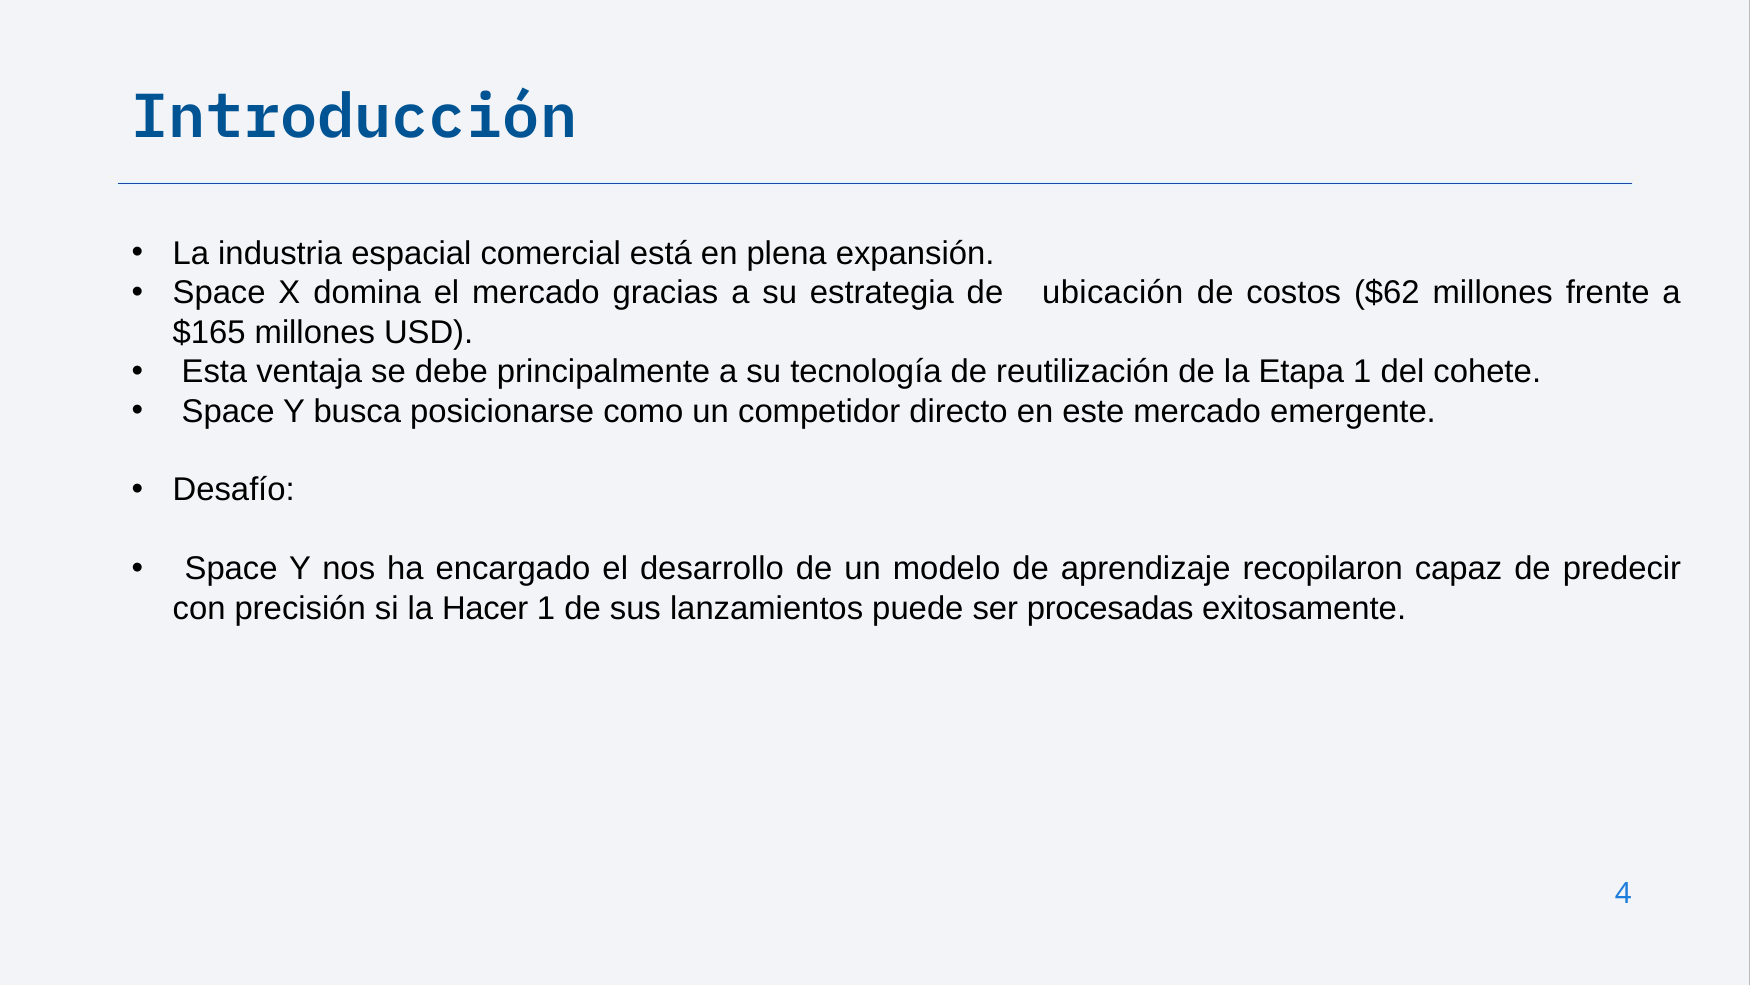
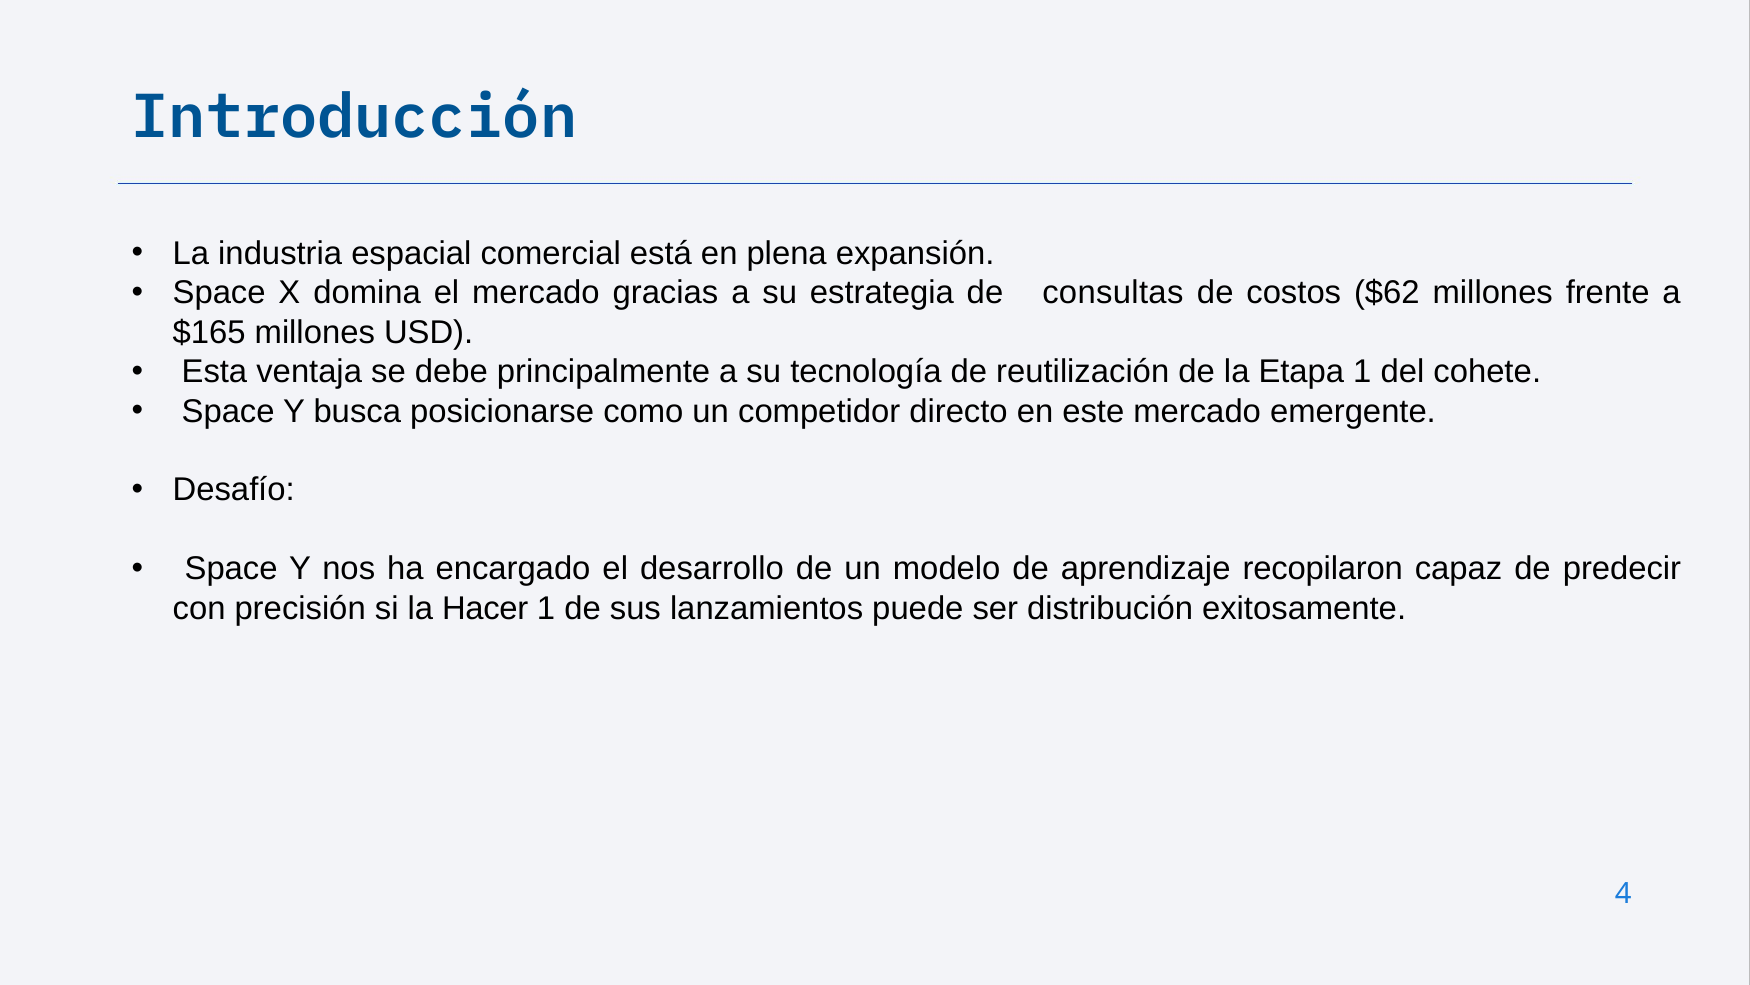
ubicación: ubicación -> consultas (1113, 293)
procesadas: procesadas -> distribución (1110, 608)
